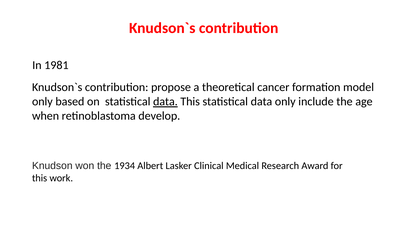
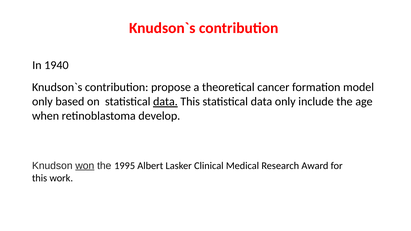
1981: 1981 -> 1940 (56, 65)
won underline: none -> present (85, 166)
1934: 1934 -> 1995 (125, 166)
